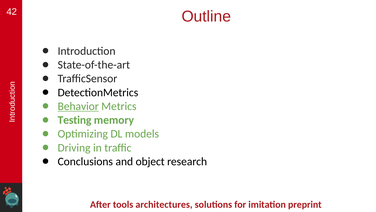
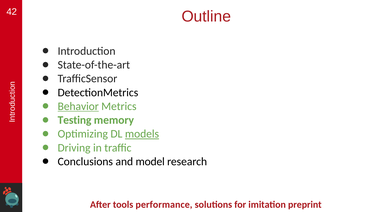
models underline: none -> present (142, 134)
object: object -> model (150, 161)
architectures: architectures -> performance (164, 204)
